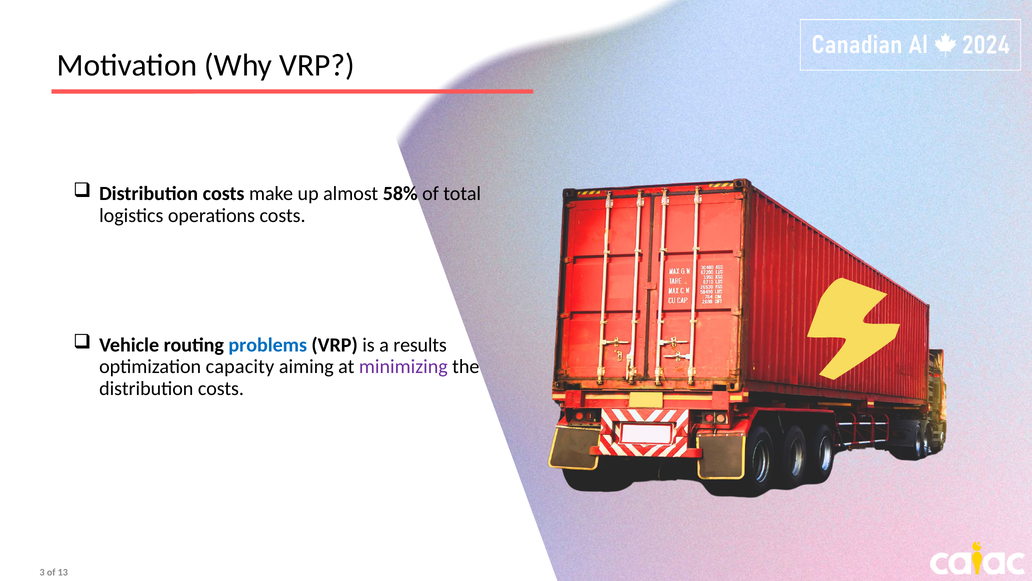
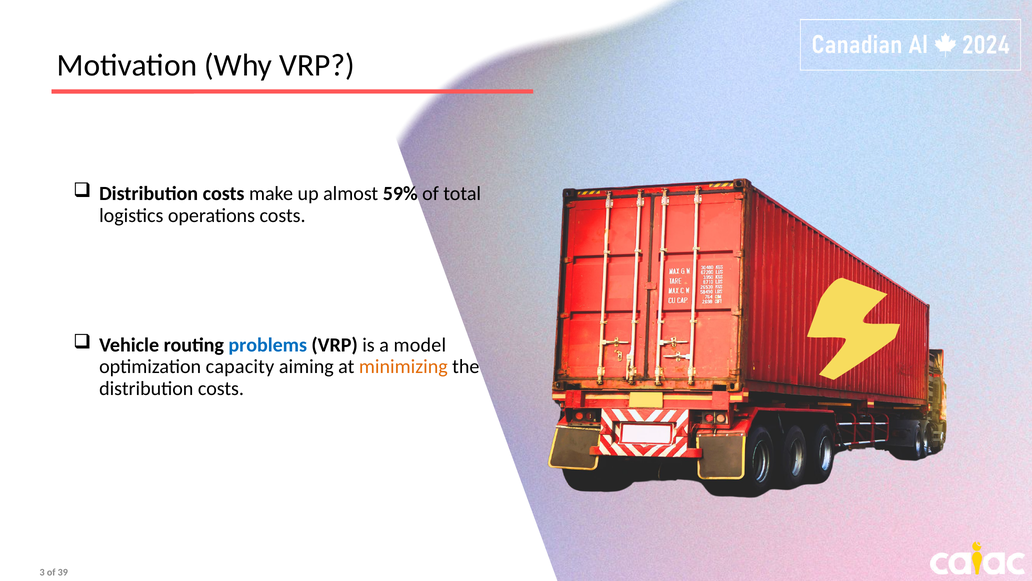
58%: 58% -> 59% (400, 194)
results: results -> model (420, 345)
minimizing colour: purple -> orange (403, 367)
13: 13 -> 39 (63, 572)
